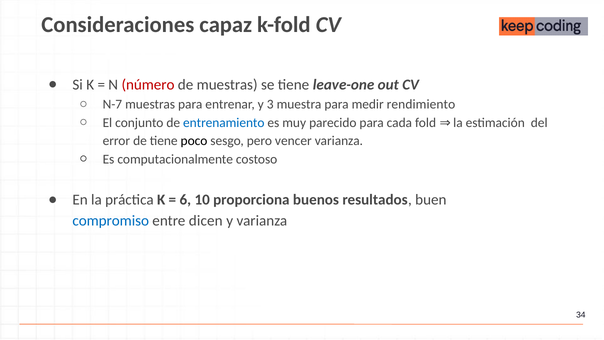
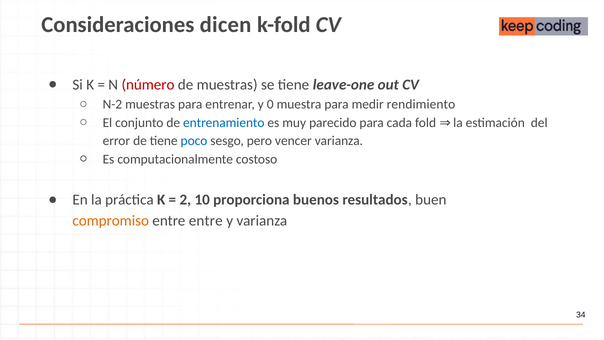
capaz: capaz -> dicen (226, 25)
N-7: N-7 -> N-2 (112, 104)
3: 3 -> 0 (270, 104)
poco colour: black -> blue (194, 141)
6: 6 -> 2 (185, 200)
compromiso colour: blue -> orange (111, 220)
entre dicen: dicen -> entre (206, 220)
